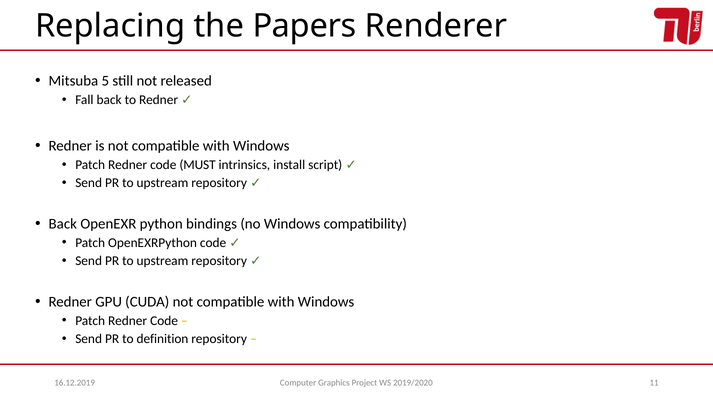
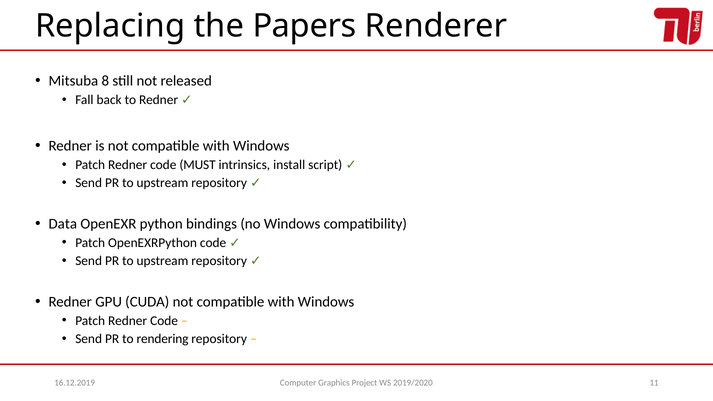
5: 5 -> 8 (105, 81)
Back: Back -> Data (63, 224)
definition: definition -> rendering (163, 339)
